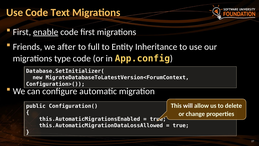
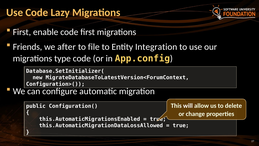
Text: Text -> Lazy (60, 13)
enable underline: present -> none (46, 32)
full: full -> file (94, 47)
Inheritance: Inheritance -> Integration (156, 47)
